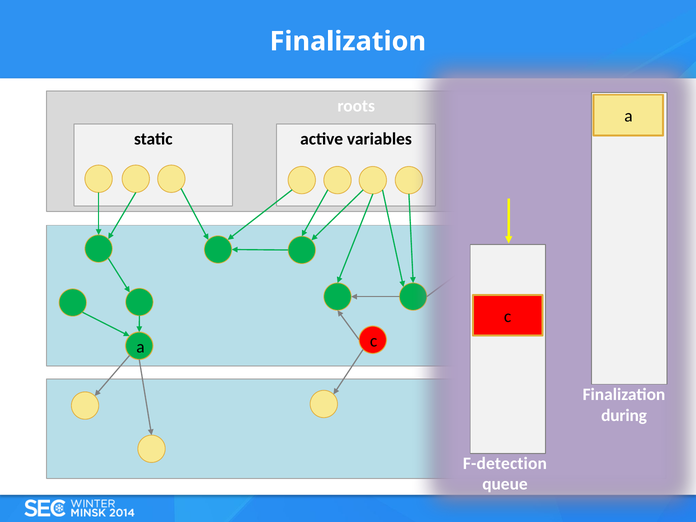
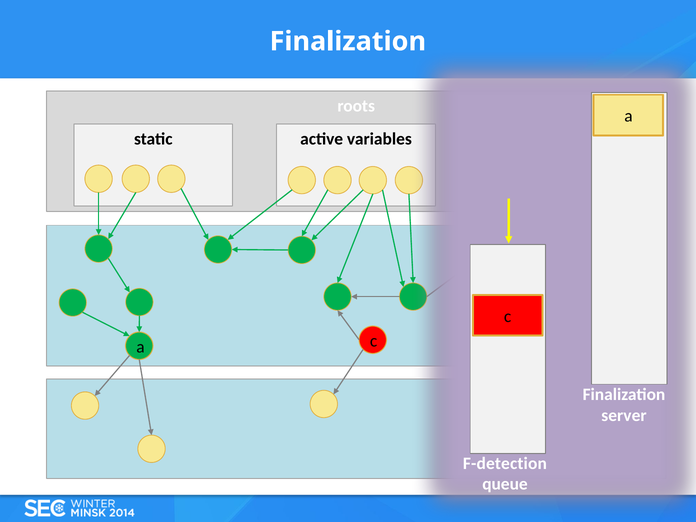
during: during -> server (624, 415)
